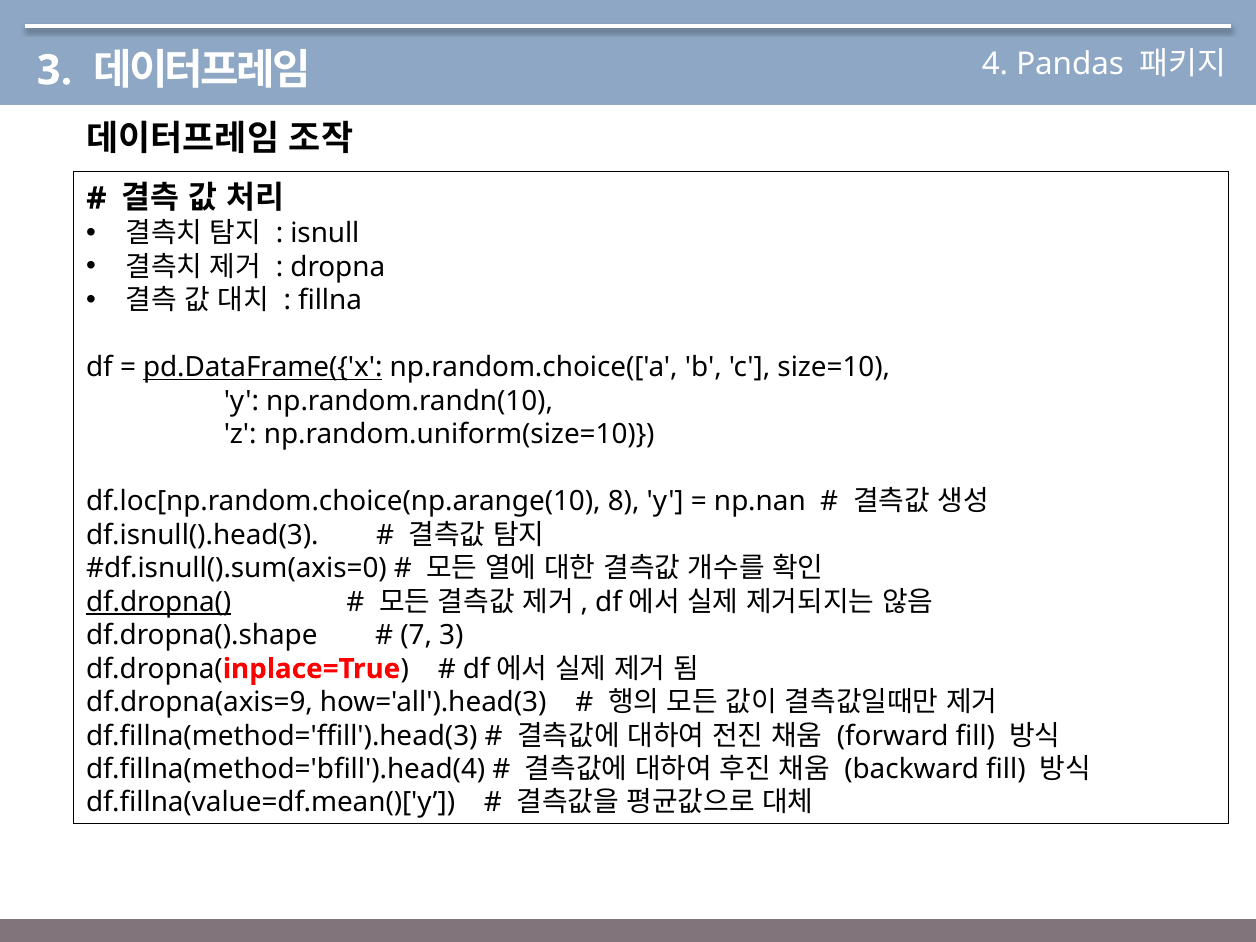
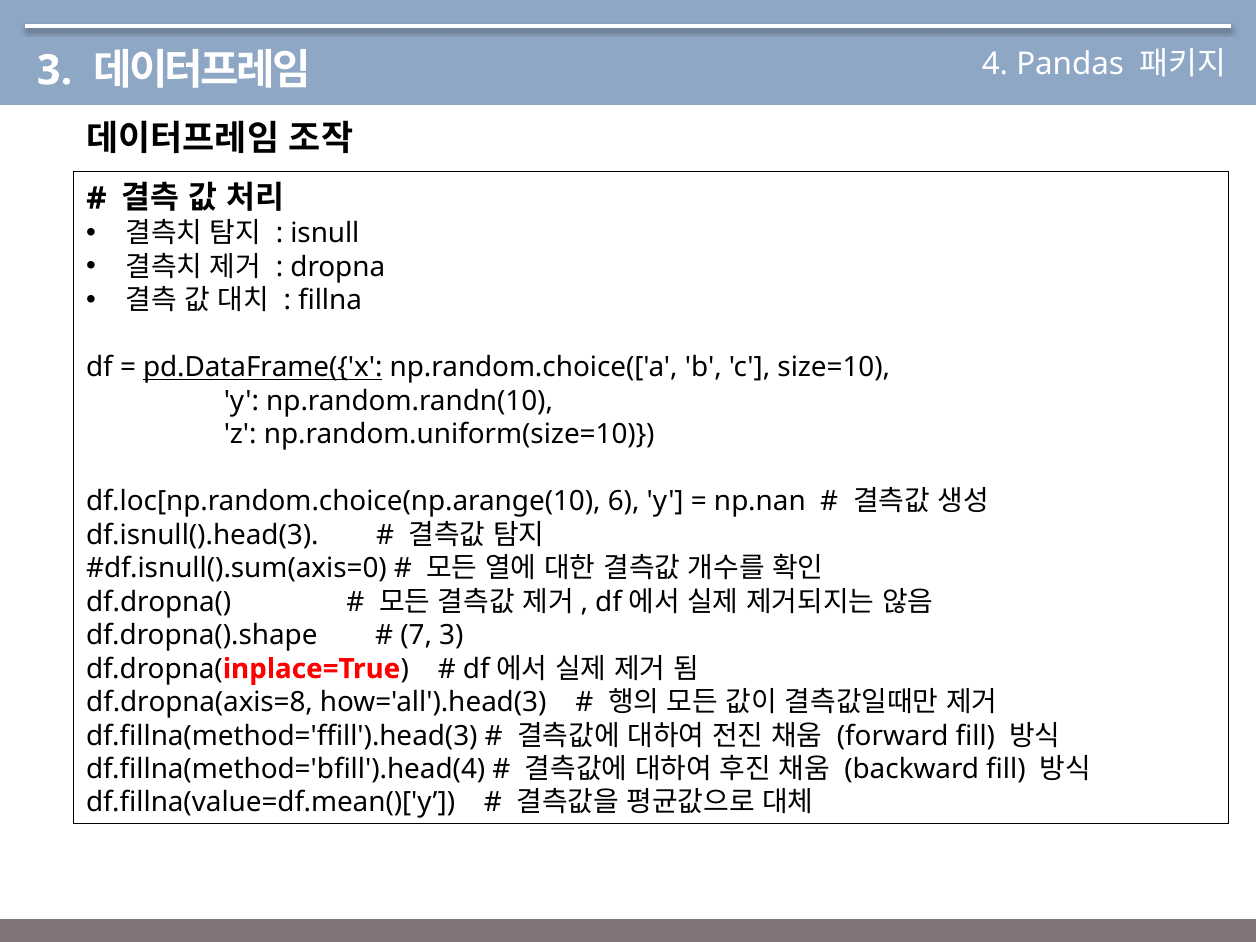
8: 8 -> 6 (624, 502)
df.dropna( underline: present -> none (159, 602)
df.dropna(axis=9: df.dropna(axis=9 -> df.dropna(axis=8 (200, 702)
